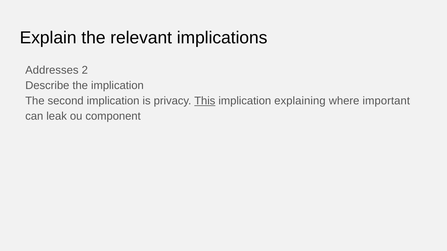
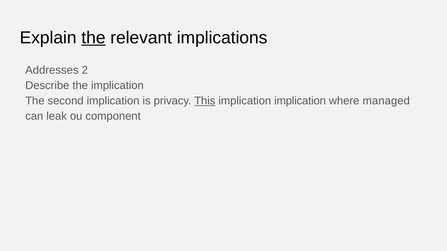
the underline: none -> present (93, 38)
implication explaining: explaining -> implication (300, 101)
important: important -> managed (386, 101)
